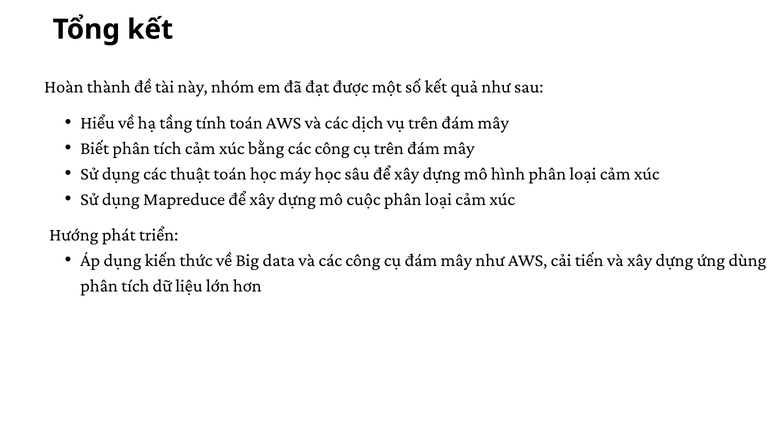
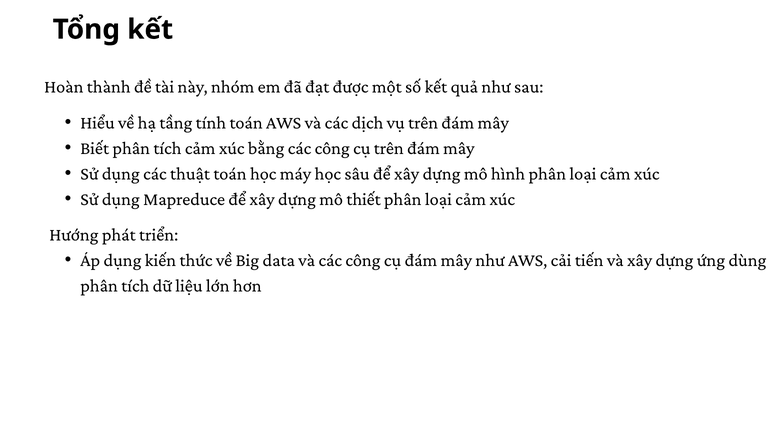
cuộc: cuộc -> thiết (364, 199)
